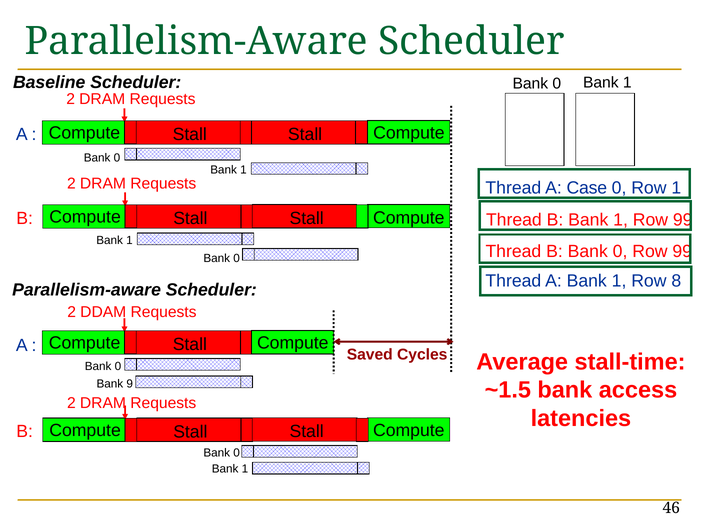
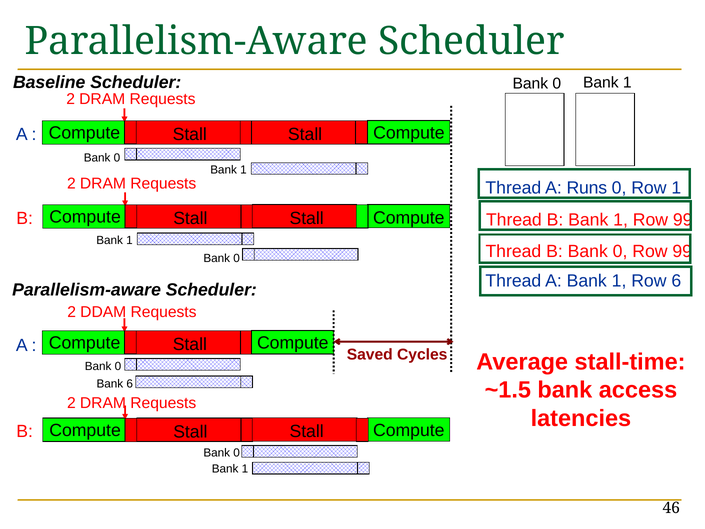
Case: Case -> Runs (587, 188)
Row 8: 8 -> 6 (676, 281)
Bank 9: 9 -> 6 (130, 384)
